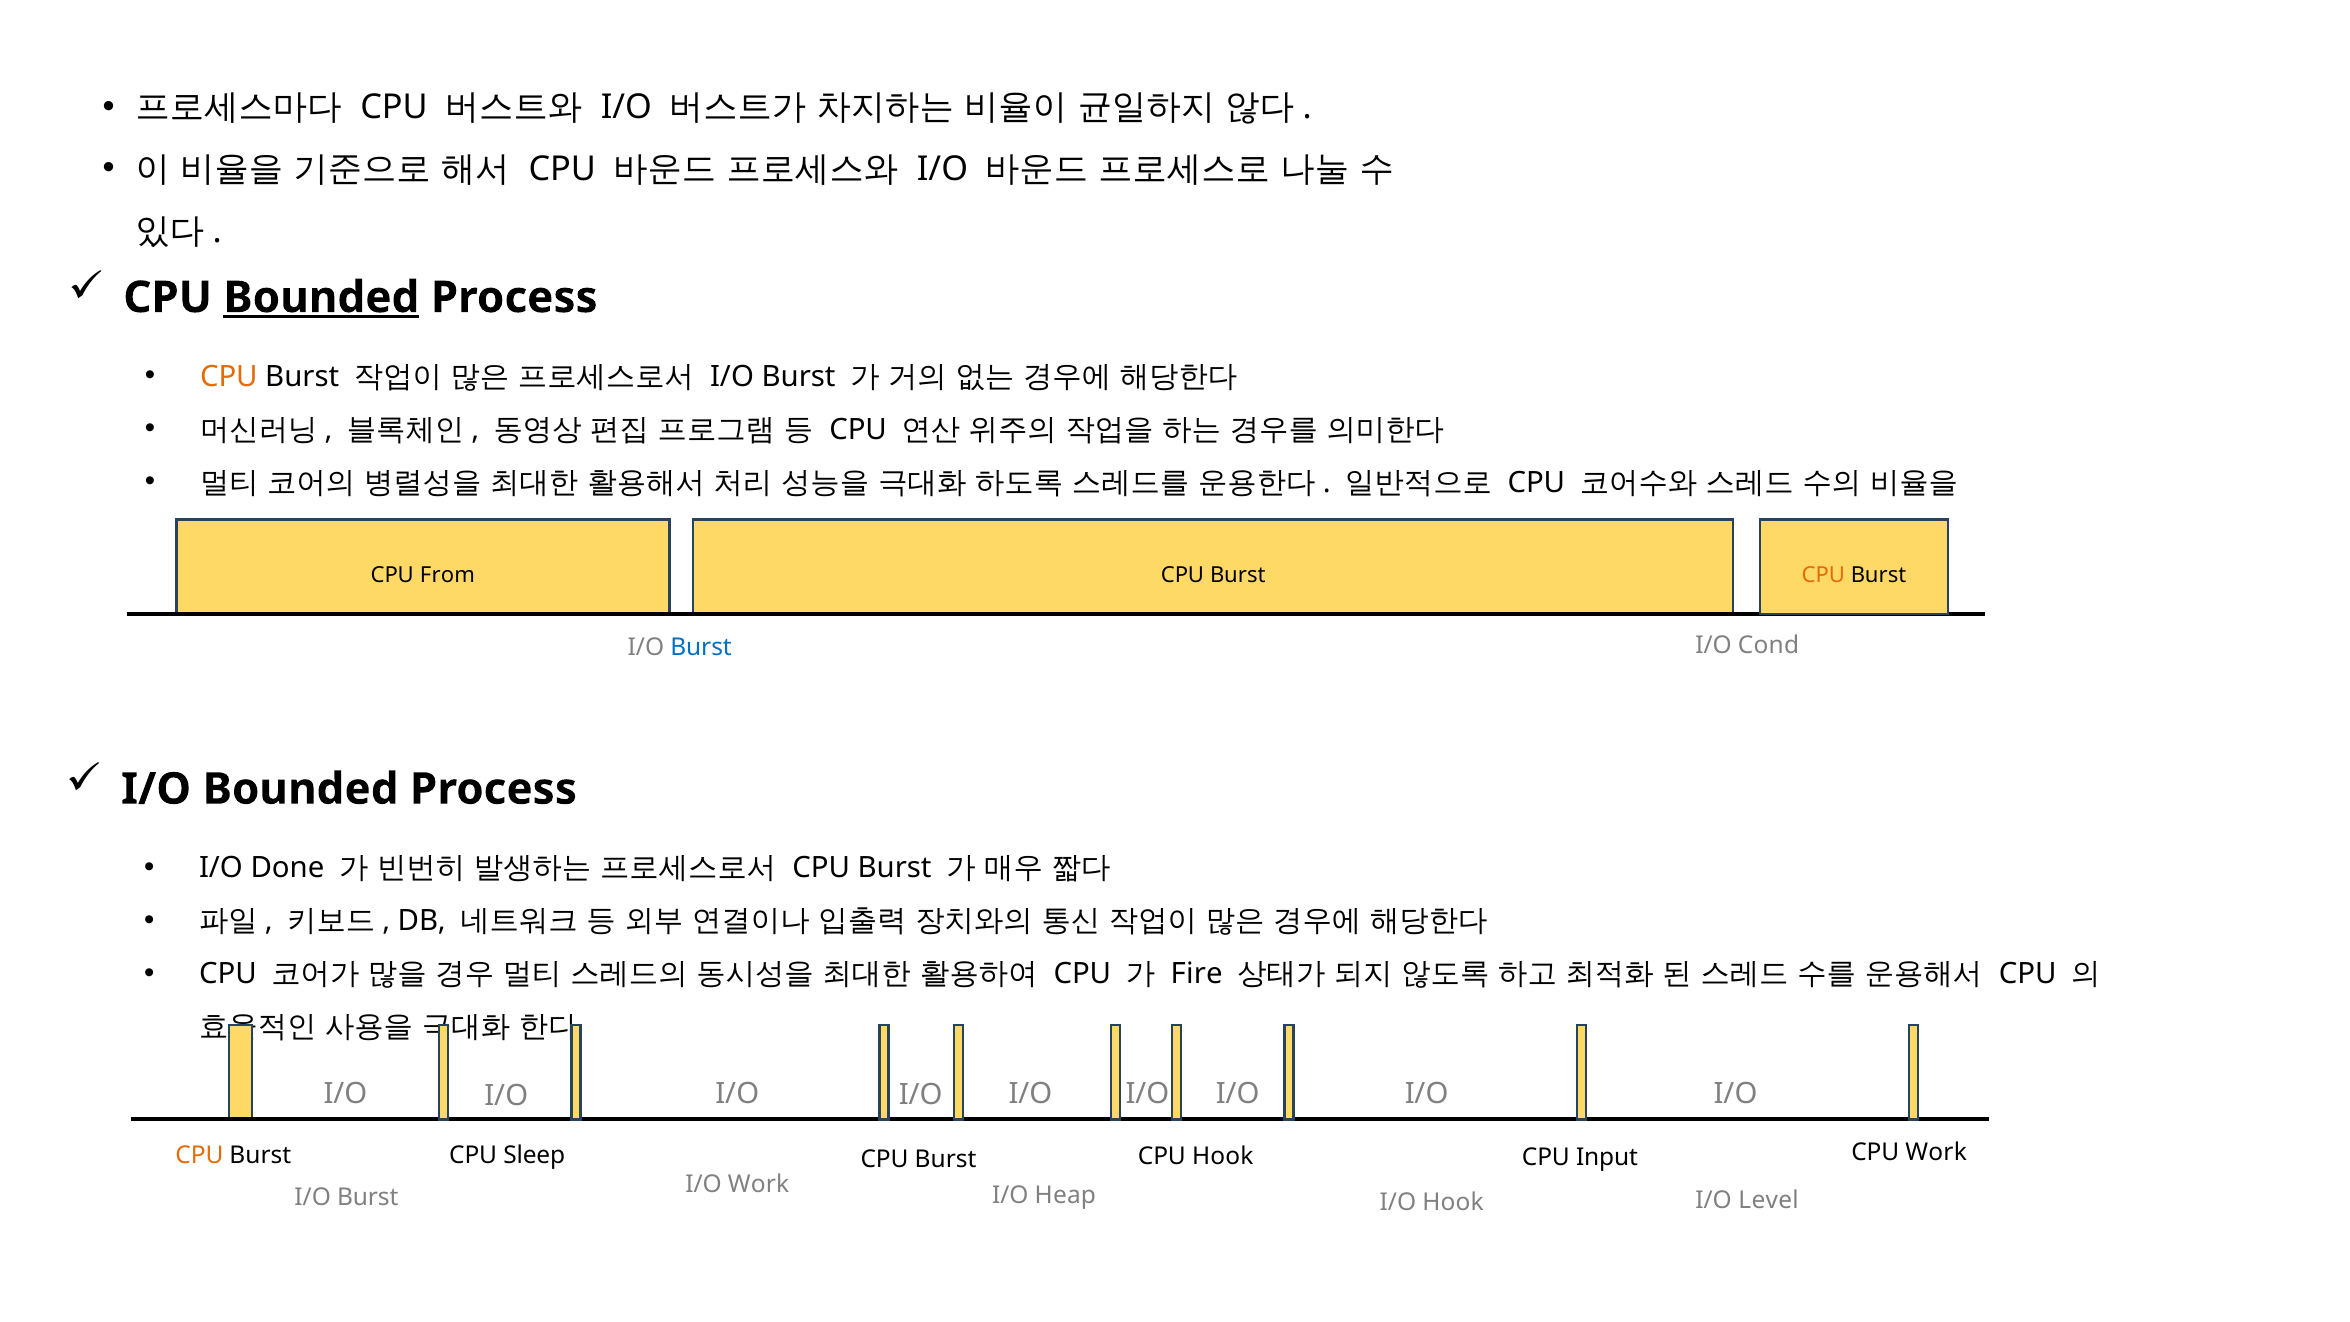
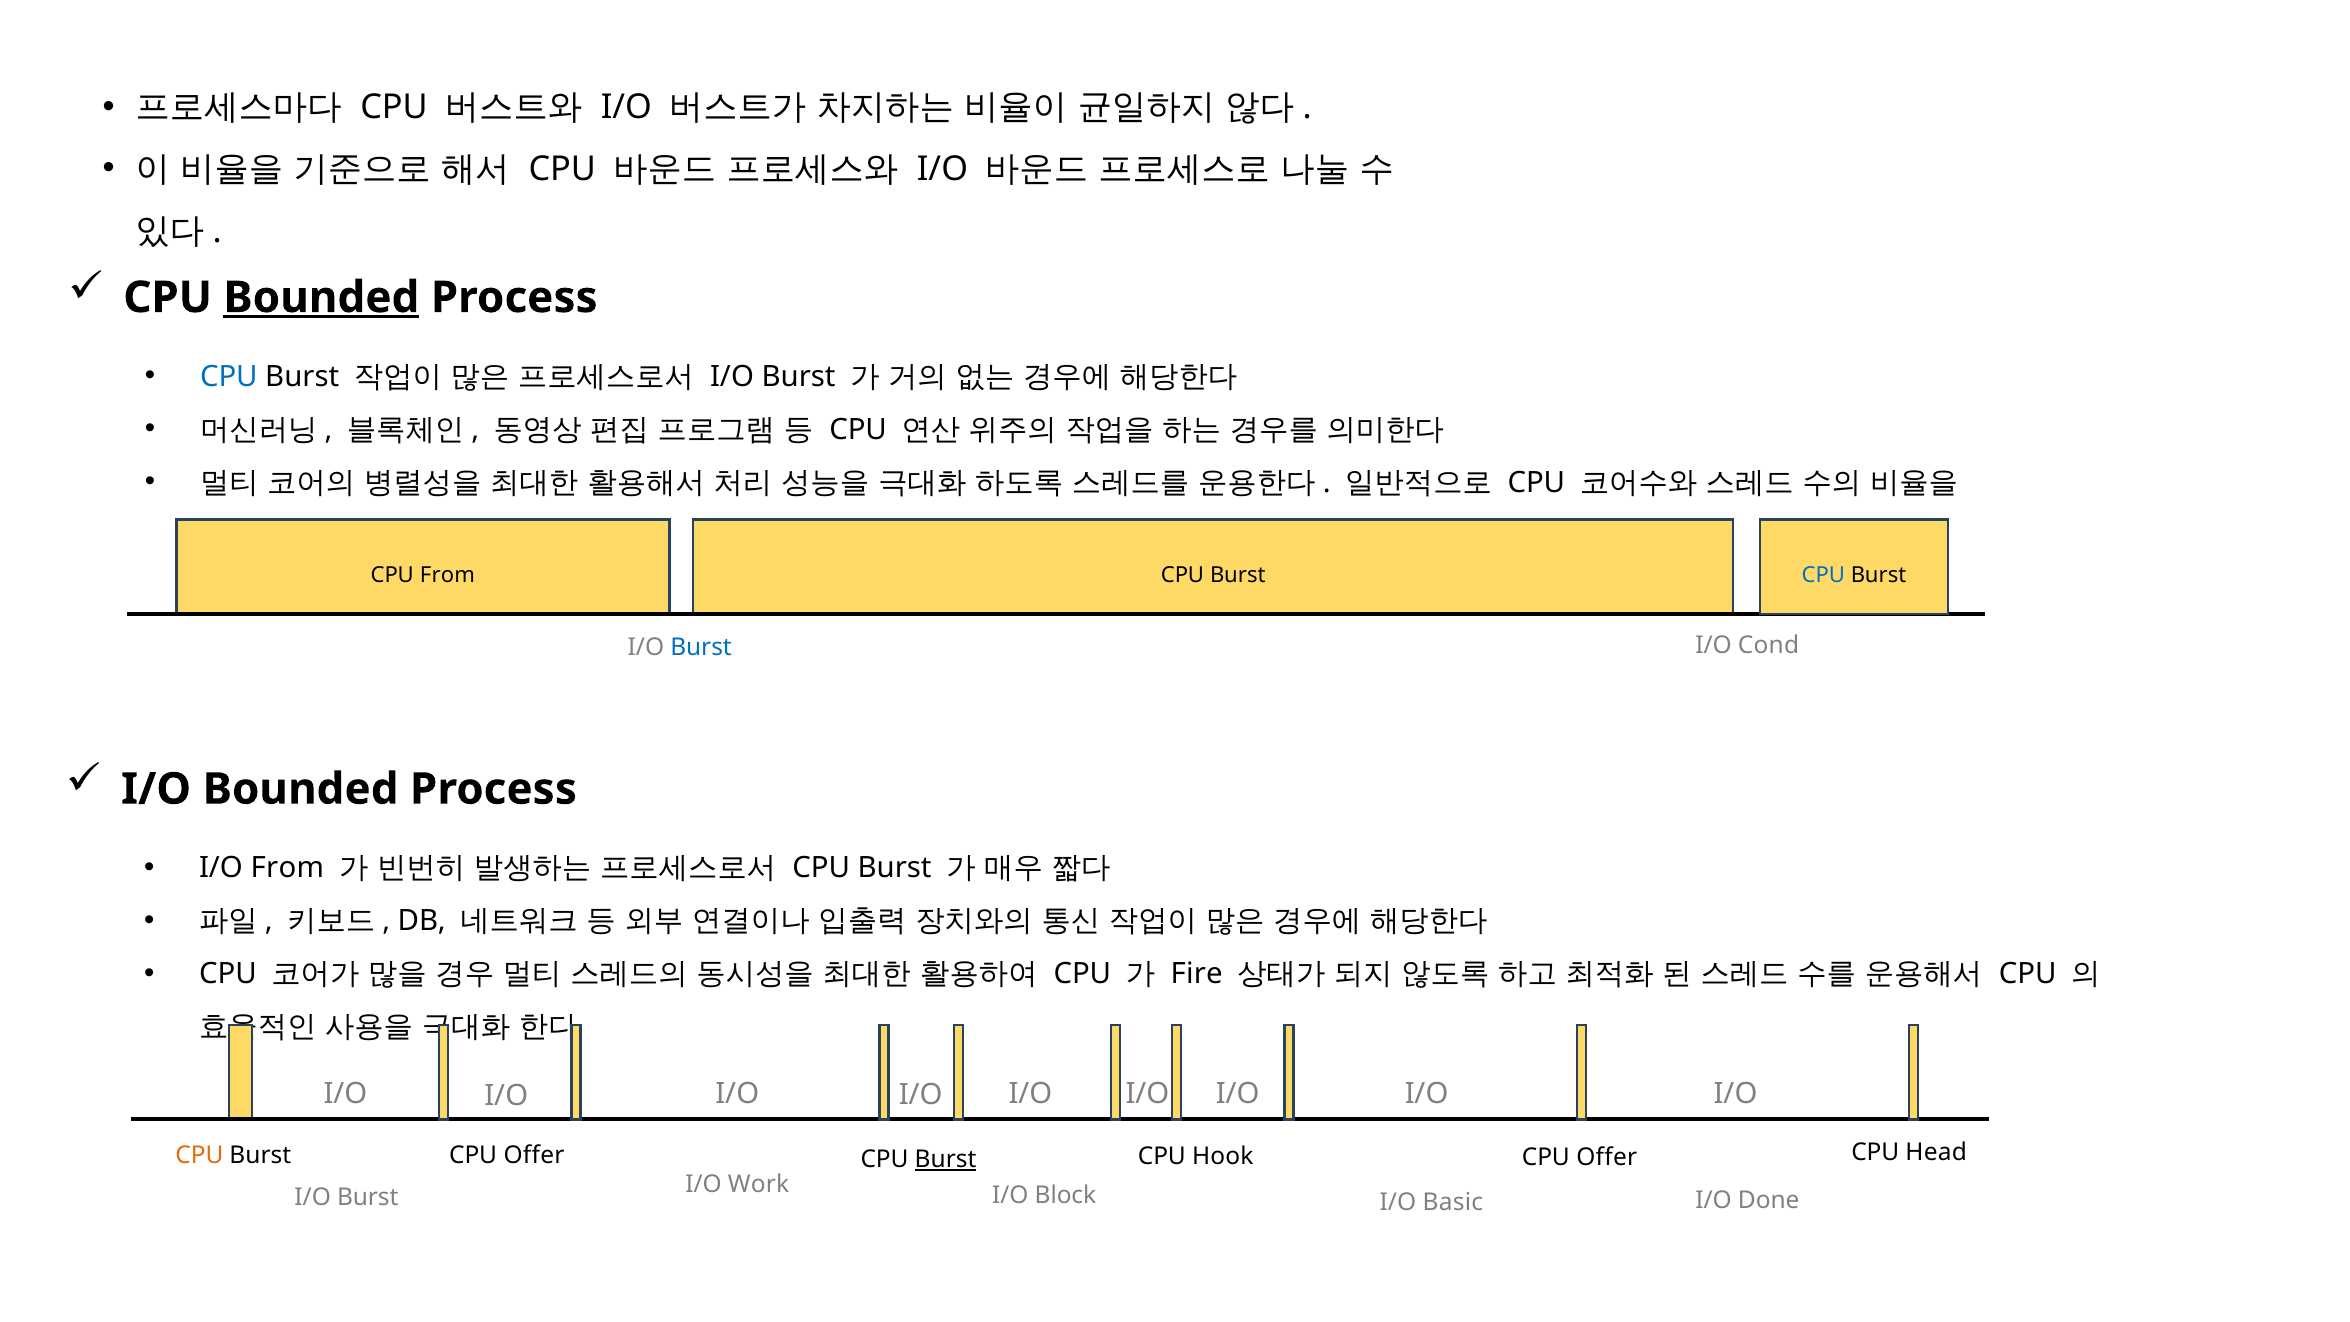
CPU colour: orange -> blue (229, 377)
CPU colour: orange -> blue (1823, 575)
I/O Done: Done -> From (287, 868)
Burst CPU Sleep: Sleep -> Offer (534, 1155)
Burst underline: none -> present (946, 1159)
Input: Input -> Offer (1607, 1157)
CPU Work: Work -> Head (1936, 1153)
Heap: Heap -> Block (1065, 1195)
I/O Hook: Hook -> Basic (1453, 1202)
Level: Level -> Done (1769, 1200)
